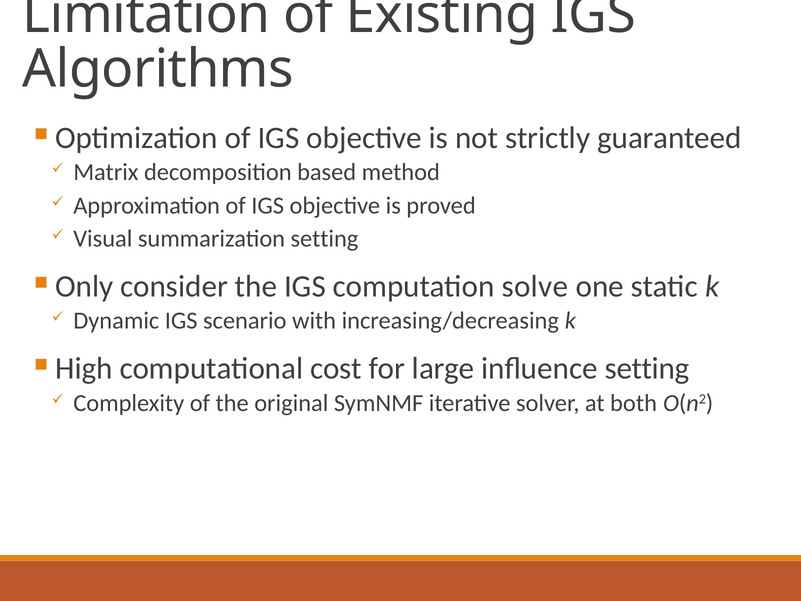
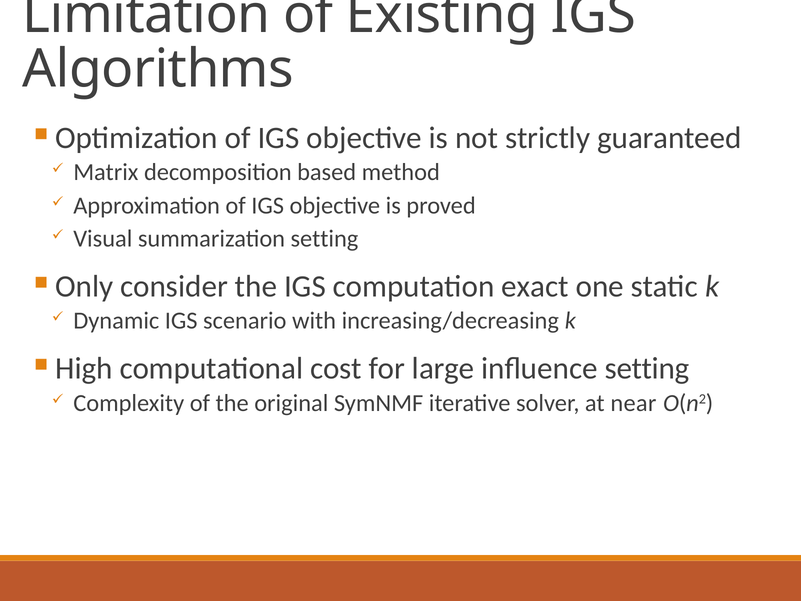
solve: solve -> exact (535, 286)
both: both -> near (633, 403)
